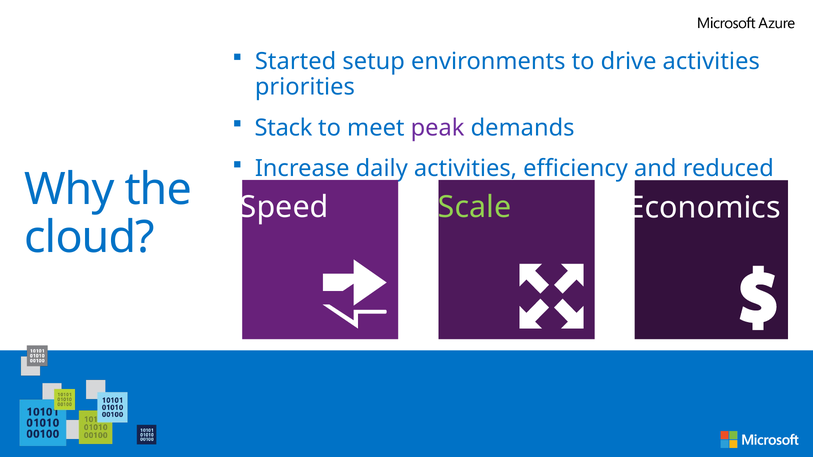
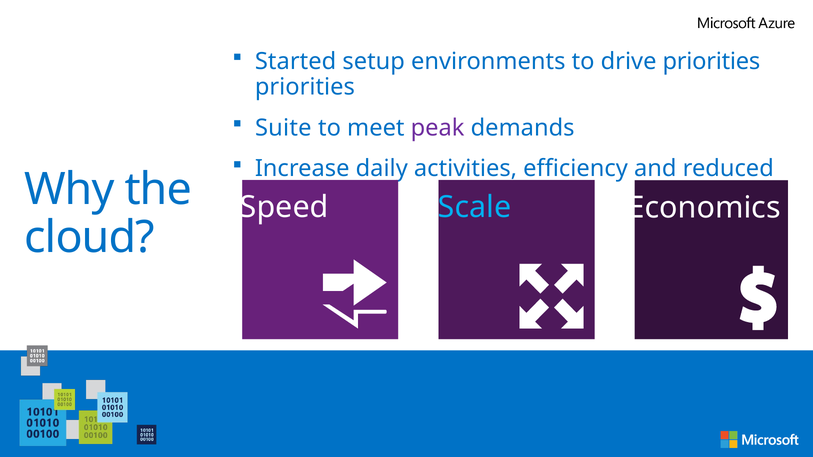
drive activities: activities -> priorities (711, 61)
Stack: Stack -> Suite (283, 128)
Scale colour: light green -> light blue (475, 208)
